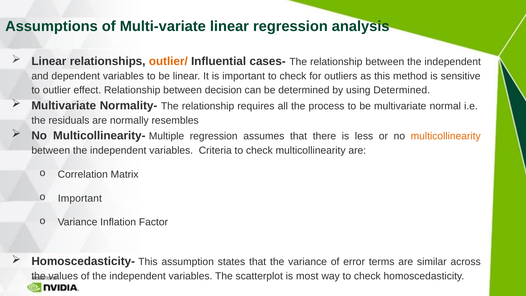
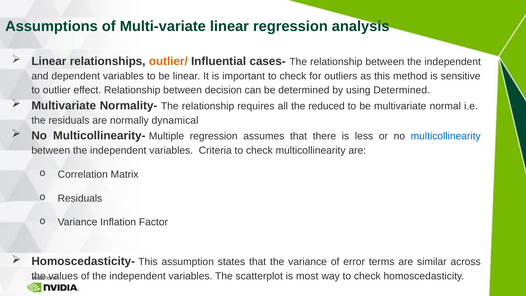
process: process -> reduced (327, 106)
resembles: resembles -> dynamical (175, 120)
multicollinearity colour: orange -> blue (446, 136)
Important: Important -> Residuals (80, 198)
